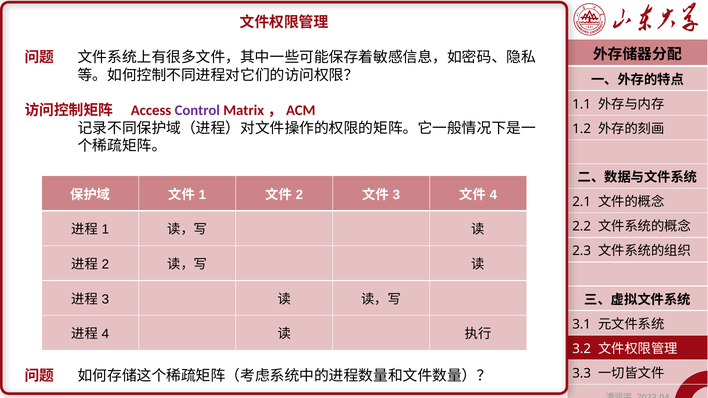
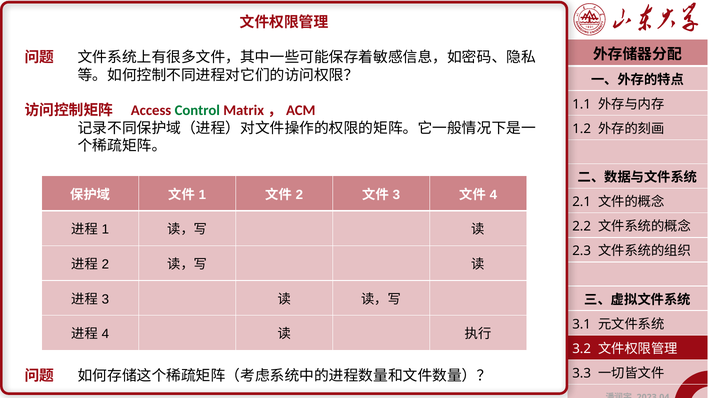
Control colour: purple -> green (197, 111)
